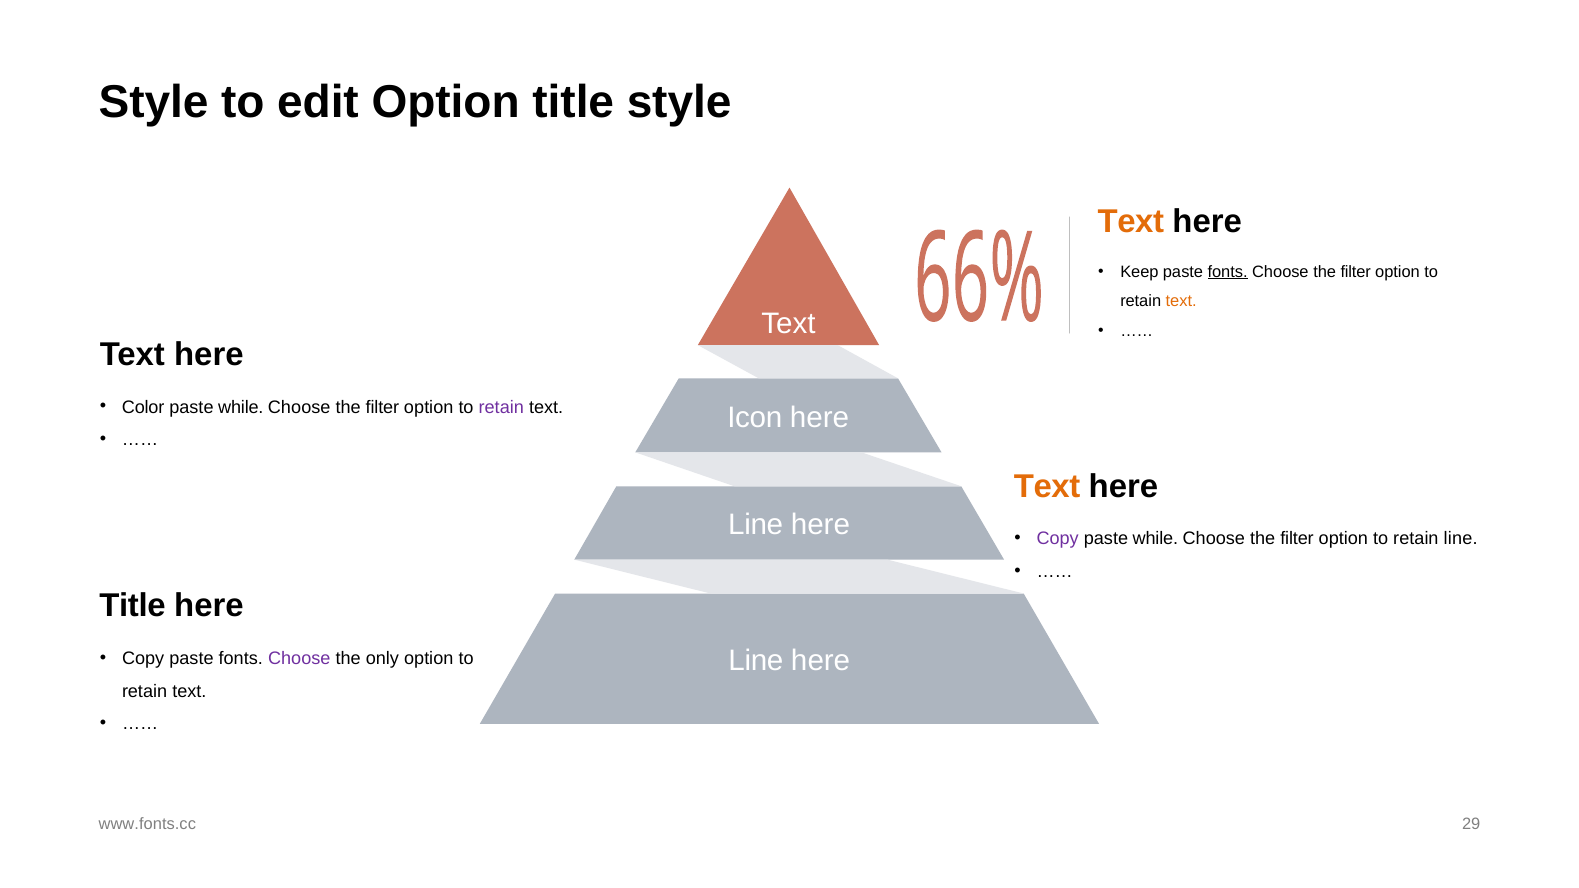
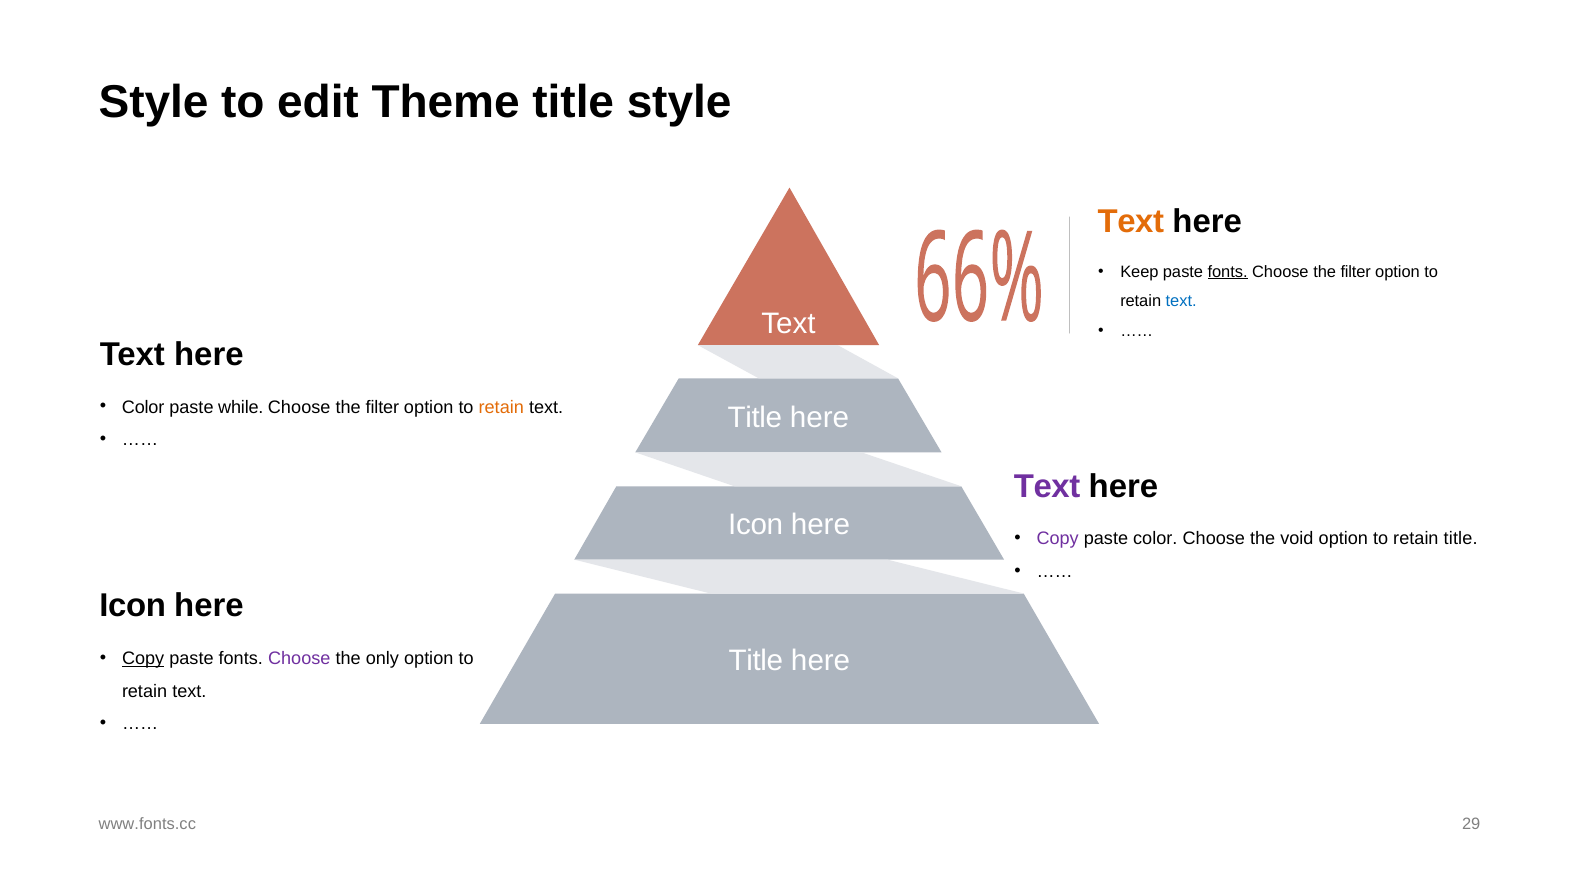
edit Option: Option -> Theme (446, 102)
text colour: orange -> blue (1181, 301)
retain colour: purple -> orange (501, 407)
Icon: Icon -> Title (755, 417)
Text colour: orange -> purple (1047, 486)
Line: Line -> Icon (756, 525)
while: while -> color (1155, 539)
filter: filter -> void (1297, 539)
retain line: line -> title (1461, 539)
Title: Title -> Icon (133, 606)
Line: Line -> Title (756, 661)
Copy underline: none -> present (143, 659)
